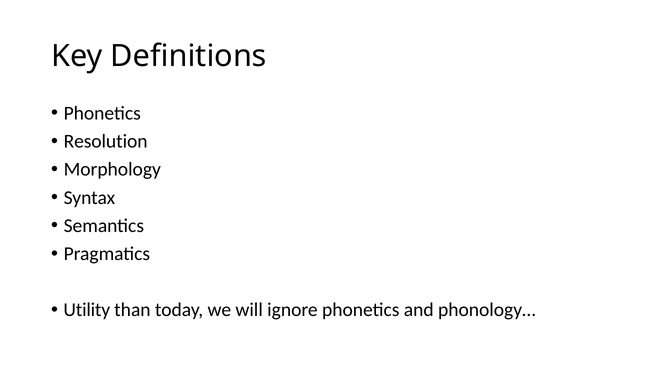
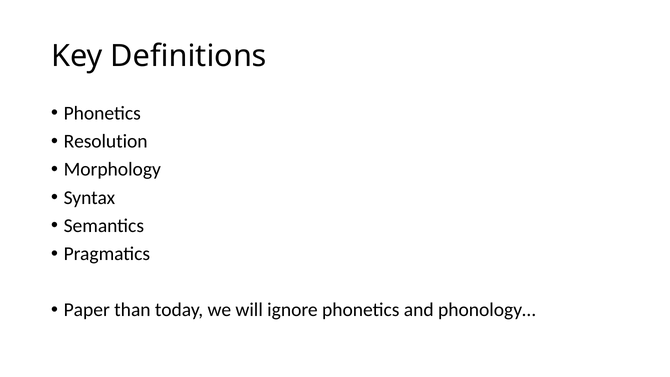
Utility: Utility -> Paper (87, 310)
